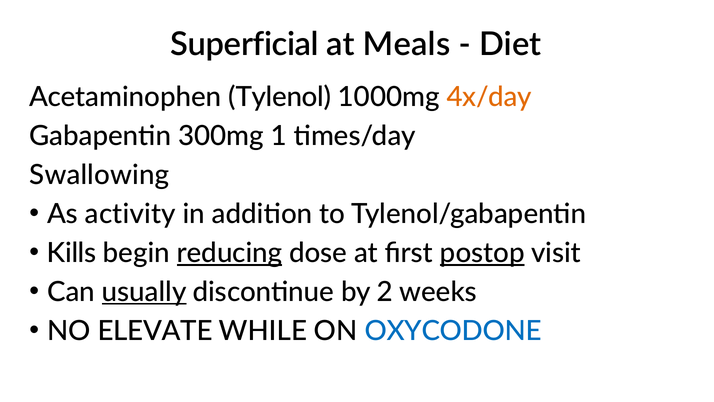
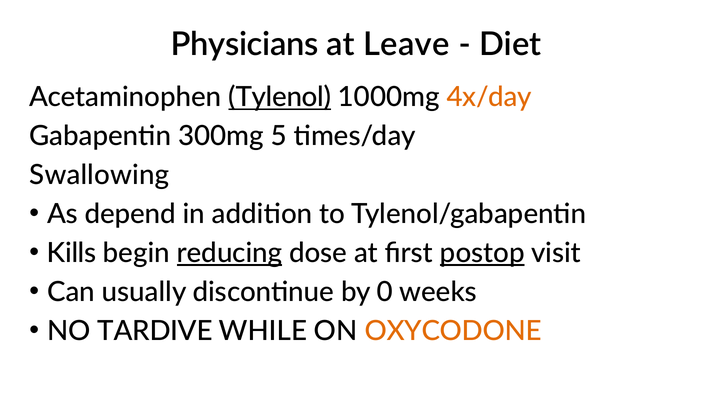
Superficial: Superficial -> Physicians (245, 44)
Meals: Meals -> Leave (406, 44)
Tylenol underline: none -> present (280, 97)
1: 1 -> 5 (279, 136)
activity: activity -> depend (130, 214)
usually underline: present -> none (144, 292)
2: 2 -> 0 (385, 292)
ELEVATE: ELEVATE -> TARDIVE (155, 331)
OXYCODONE colour: blue -> orange (453, 331)
